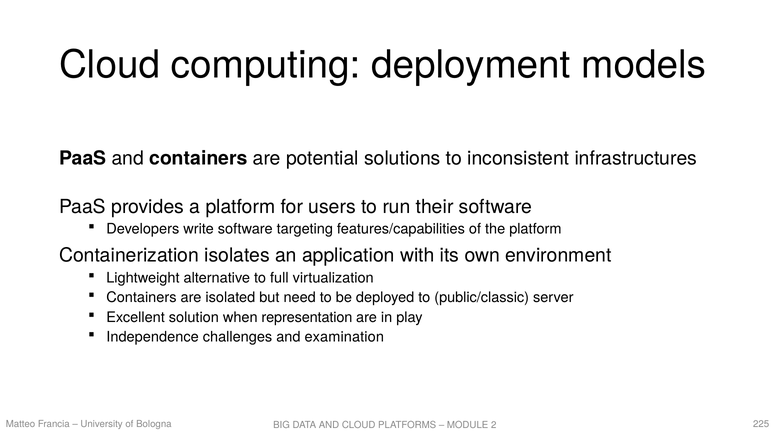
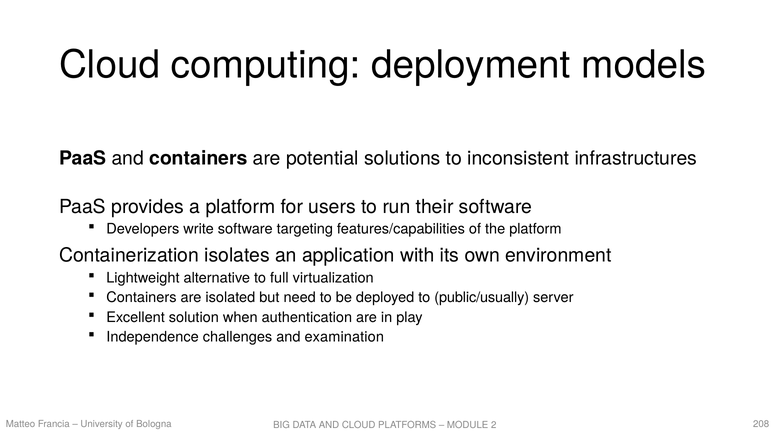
public/classic: public/classic -> public/usually (482, 298)
representation: representation -> authentication (307, 317)
225: 225 -> 208 (761, 424)
